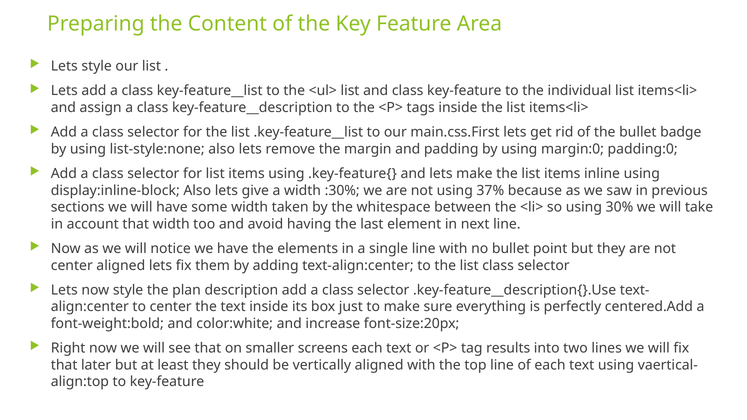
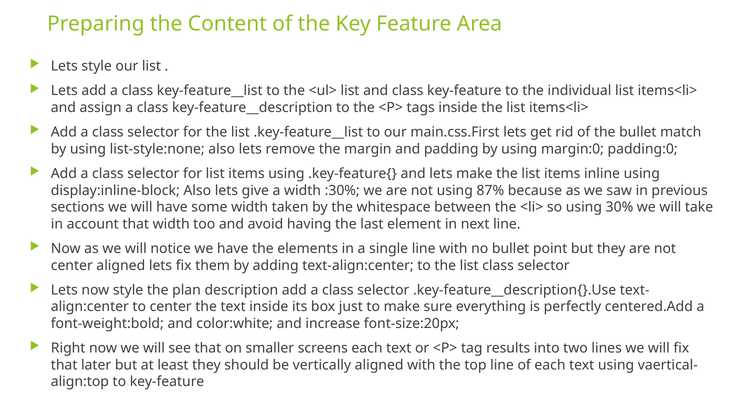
badge: badge -> match (681, 132)
37%: 37% -> 87% (490, 190)
